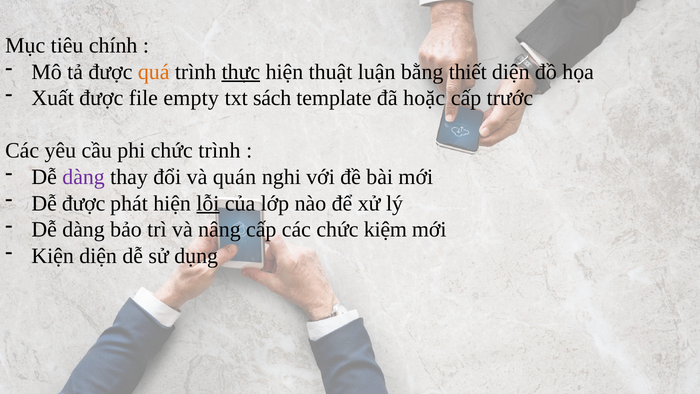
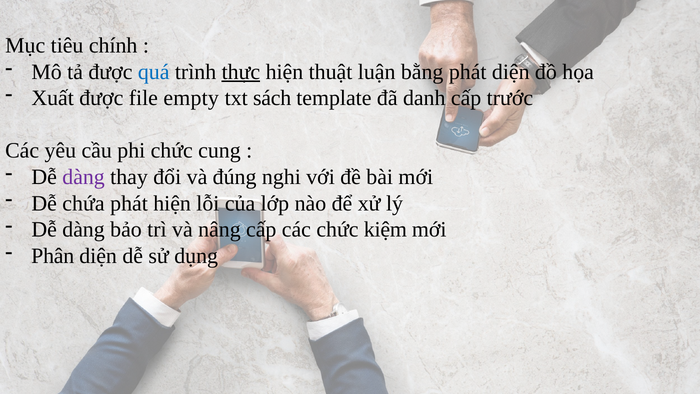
quá colour: orange -> blue (154, 72)
bằng thiết: thiết -> phát (468, 72)
hoặc: hoặc -> danh (424, 98)
chức trình: trình -> cung (219, 151)
quán: quán -> đúng (235, 177)
Dễ được: được -> chứa (84, 203)
lỗi underline: present -> none (208, 203)
Kiện: Kiện -> Phân (53, 256)
